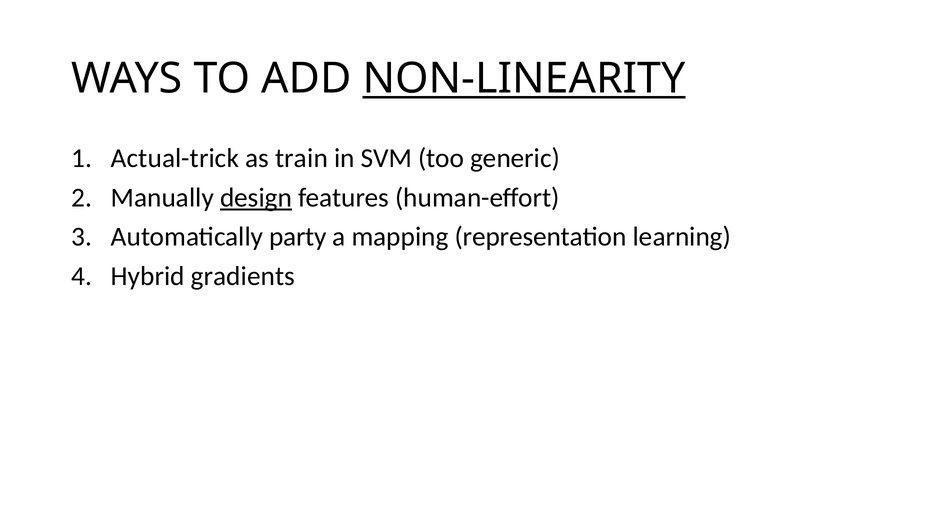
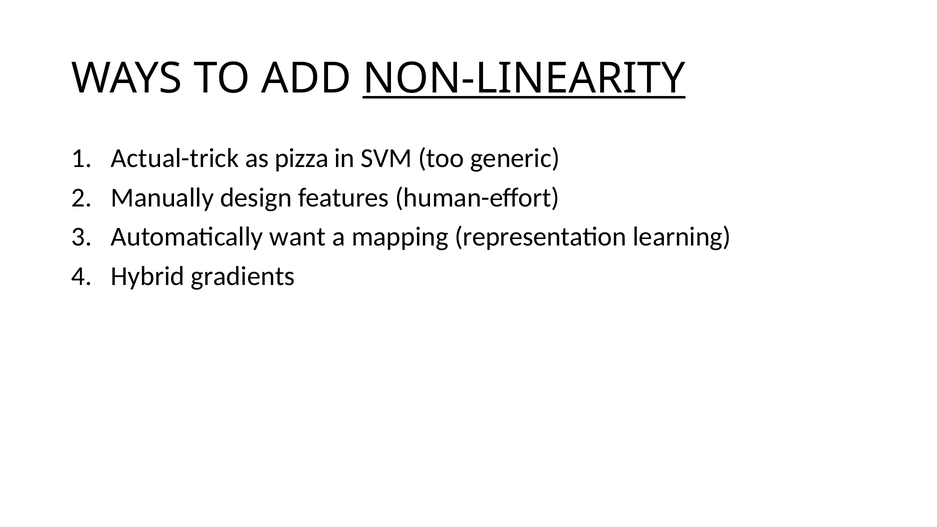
train: train -> pizza (302, 158)
design underline: present -> none (256, 198)
party: party -> want (298, 237)
